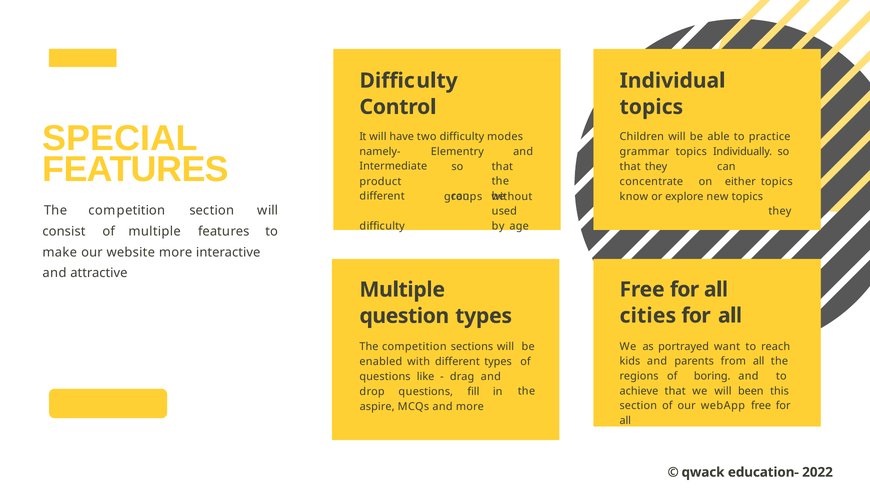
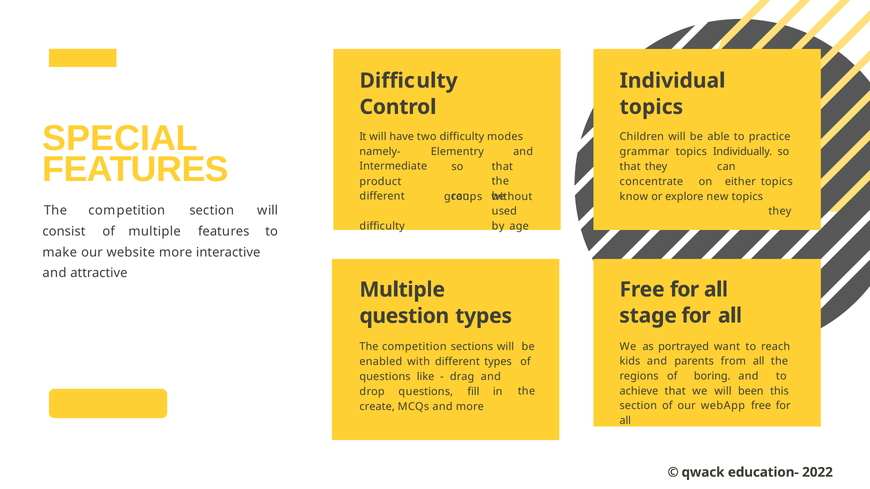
cities: cities -> stage (648, 316)
aspire: aspire -> create (377, 407)
